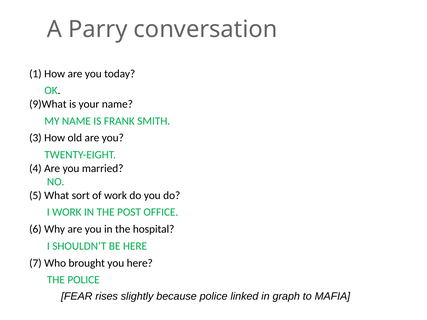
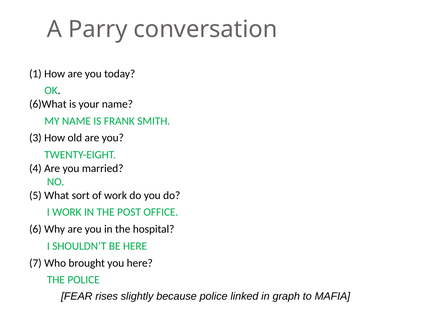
9)What: 9)What -> 6)What (48, 104)
